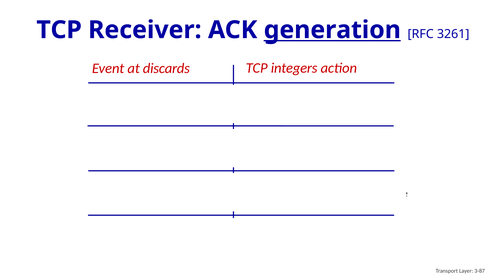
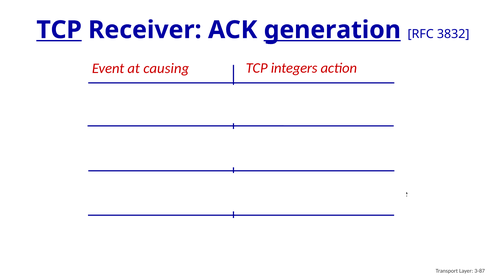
TCP underline: none -> present (59, 30)
3261: 3261 -> 3832 (453, 34)
discards: discards -> causing (166, 68)
